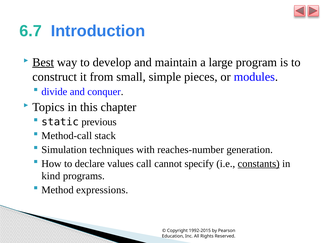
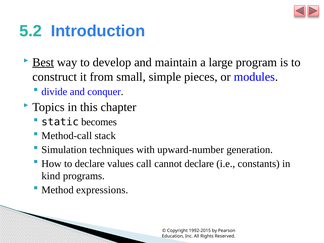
6.7: 6.7 -> 5.2 (31, 31)
previous: previous -> becomes (99, 122)
reaches-number: reaches-number -> upward-number (191, 150)
cannot specify: specify -> declare (199, 164)
constants underline: present -> none (259, 164)
